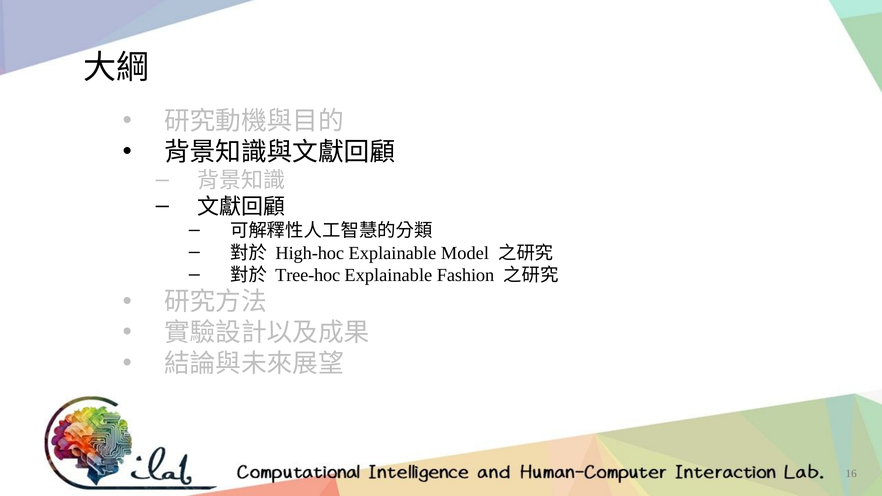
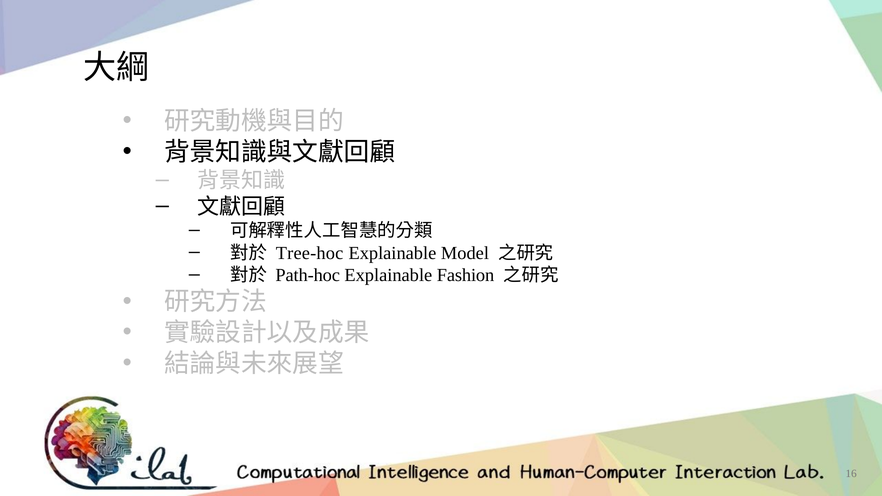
High-hoc: High-hoc -> Tree-hoc (310, 253)
Tree-hoc: Tree-hoc -> Path-hoc (308, 275)
